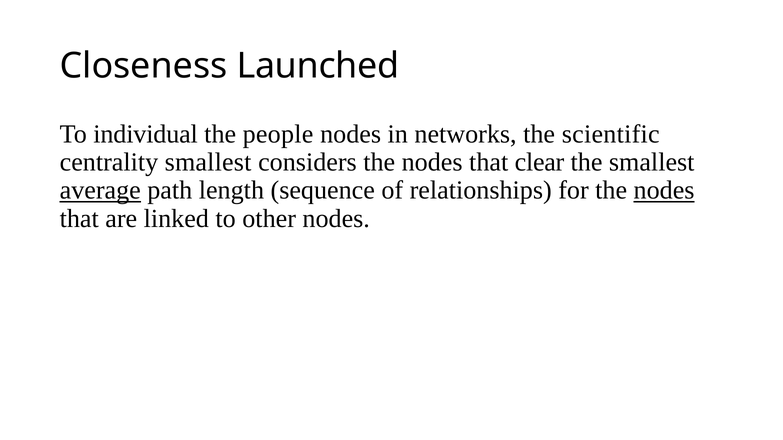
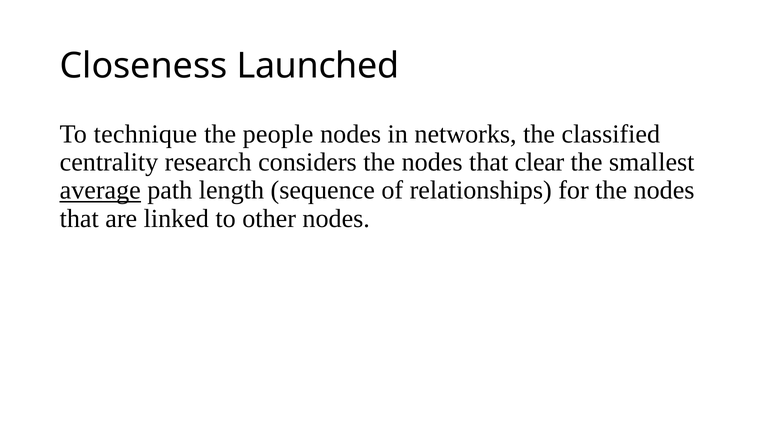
individual: individual -> technique (145, 134)
scientific: scientific -> classified (611, 134)
centrality smallest: smallest -> research (208, 162)
nodes underline: present -> none (664, 191)
